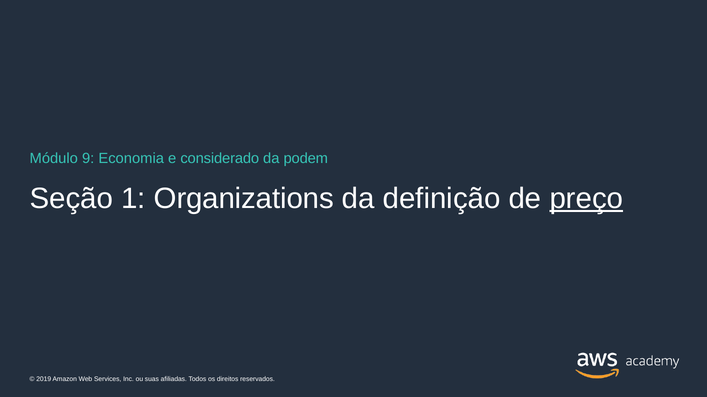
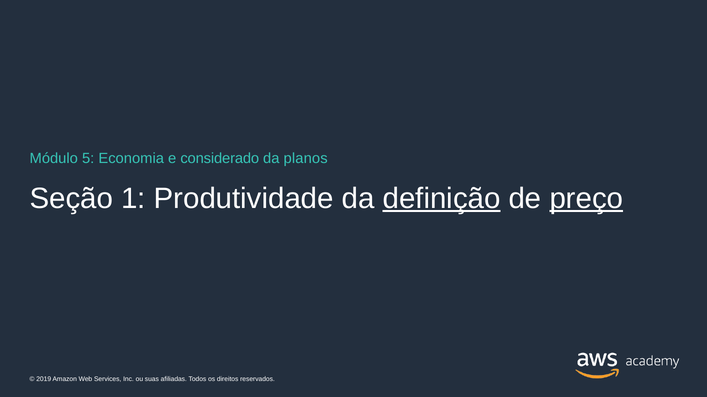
9: 9 -> 5 (88, 159)
podem: podem -> planos (306, 159)
Organizations: Organizations -> Produtividade (244, 199)
definição underline: none -> present (442, 199)
